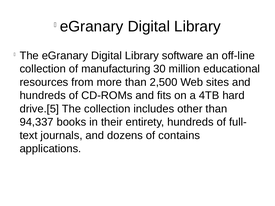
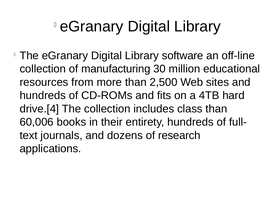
drive.[5: drive.[5 -> drive.[4 (39, 109)
other: other -> class (190, 109)
94,337: 94,337 -> 60,006 (37, 122)
contains: contains -> research (179, 136)
